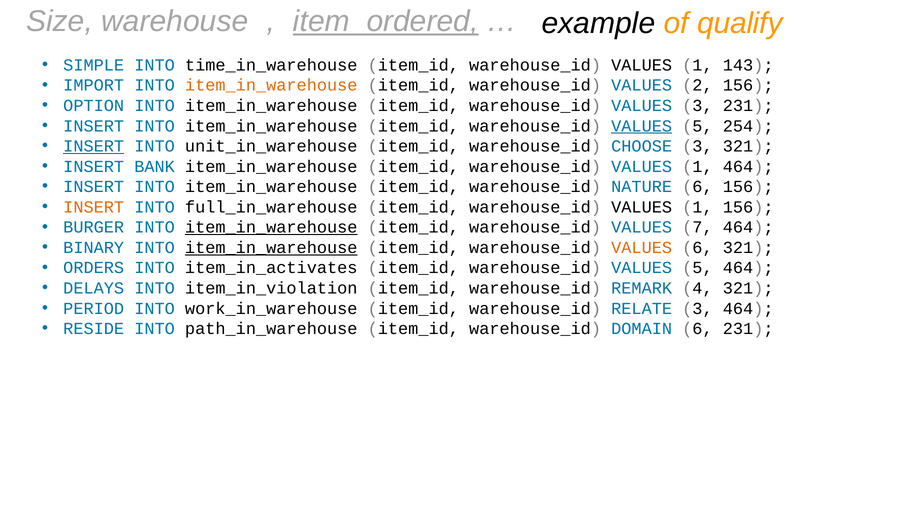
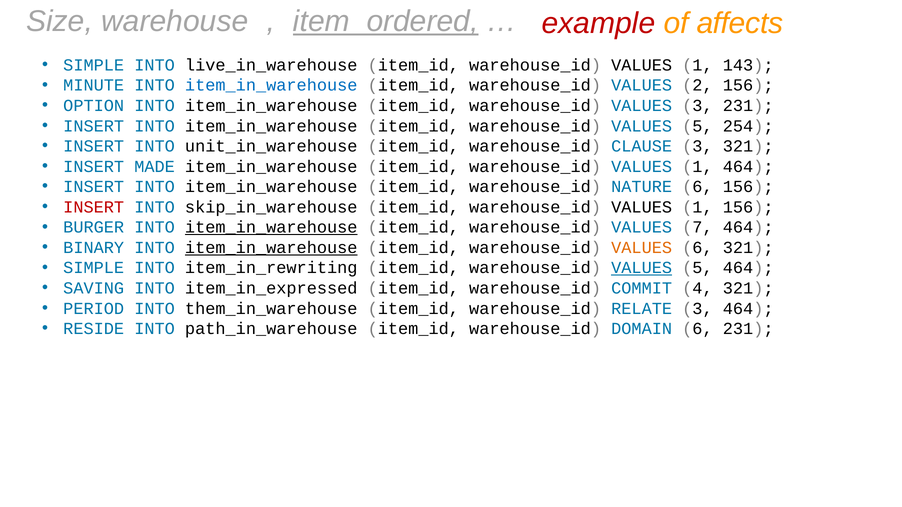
example colour: black -> red (598, 23)
qualify: qualify -> affects (740, 23)
time_in_warehouse: time_in_warehouse -> live_in_warehouse (271, 65)
IMPORT: IMPORT -> MINUTE (94, 85)
item_in_warehouse colour: orange -> blue (271, 85)
VALUES underline: present -> none (642, 126)
INSERT underline: present -> none (94, 146)
CHOOSE: CHOOSE -> CLAUSE (642, 146)
BANK: BANK -> MADE (155, 167)
INSERT colour: orange -> red (94, 207)
full_in_warehouse: full_in_warehouse -> skip_in_warehouse (271, 207)
ORDERS: ORDERS -> SIMPLE (94, 268)
item_in_activates: item_in_activates -> item_in_rewriting (271, 268)
VALUES underline: none -> present (642, 268)
DELAYS: DELAYS -> SAVING (94, 288)
item_in_violation: item_in_violation -> item_in_expressed (271, 288)
REMARK: REMARK -> COMMIT (642, 288)
work_in_warehouse: work_in_warehouse -> them_in_warehouse (271, 309)
